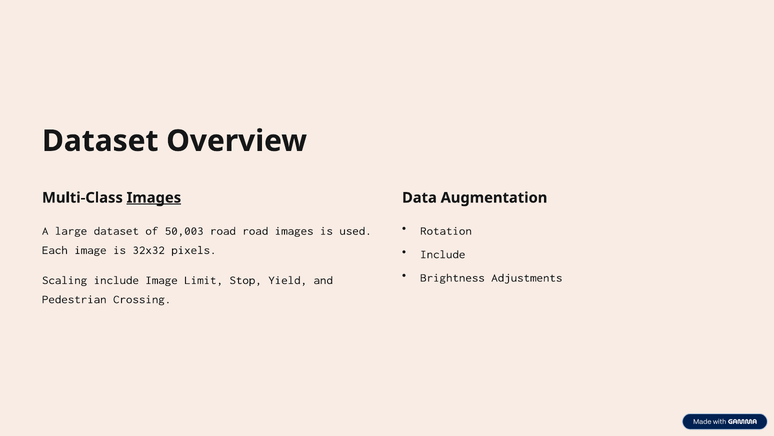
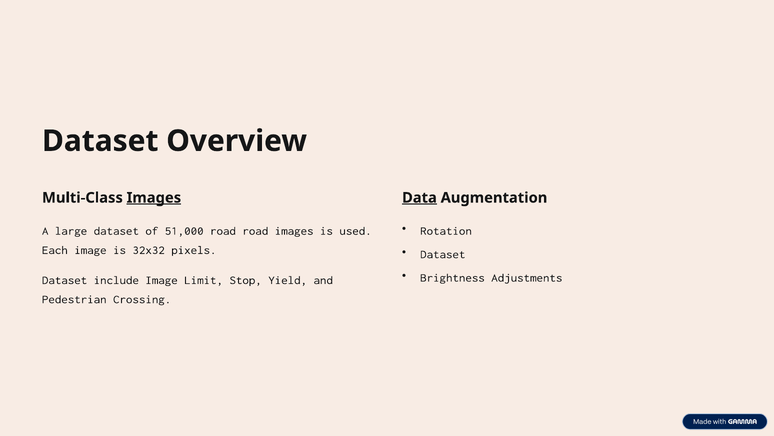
Data underline: none -> present (419, 197)
50,003: 50,003 -> 51,000 (184, 231)
Include: Include -> Dataset (443, 254)
Scaling: Scaling -> Dataset (65, 280)
